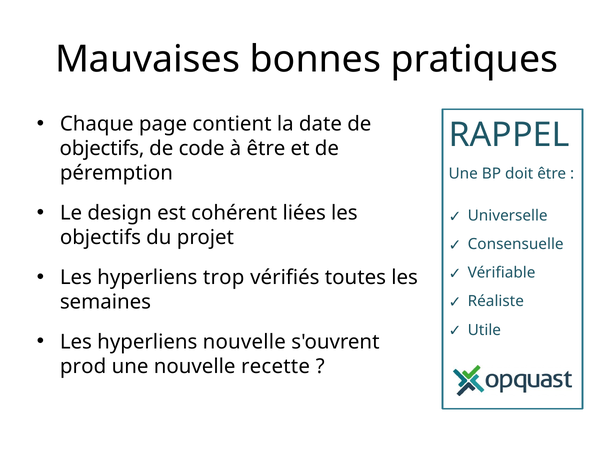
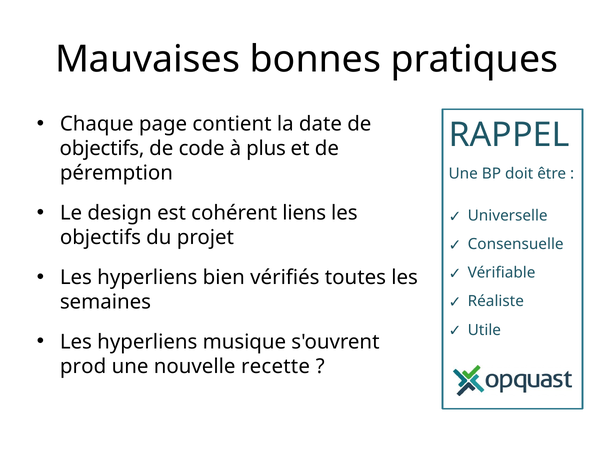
à être: être -> plus (266, 149)
liées: liées -> liens (304, 213)
trop: trop -> bien (224, 278)
hyperliens nouvelle: nouvelle -> musique (244, 342)
